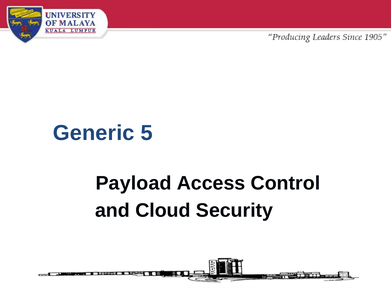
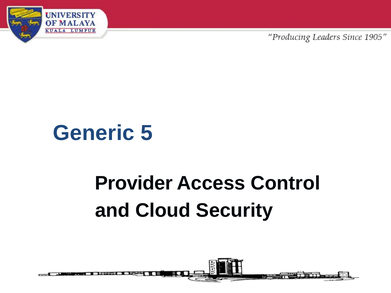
Payload: Payload -> Provider (134, 183)
